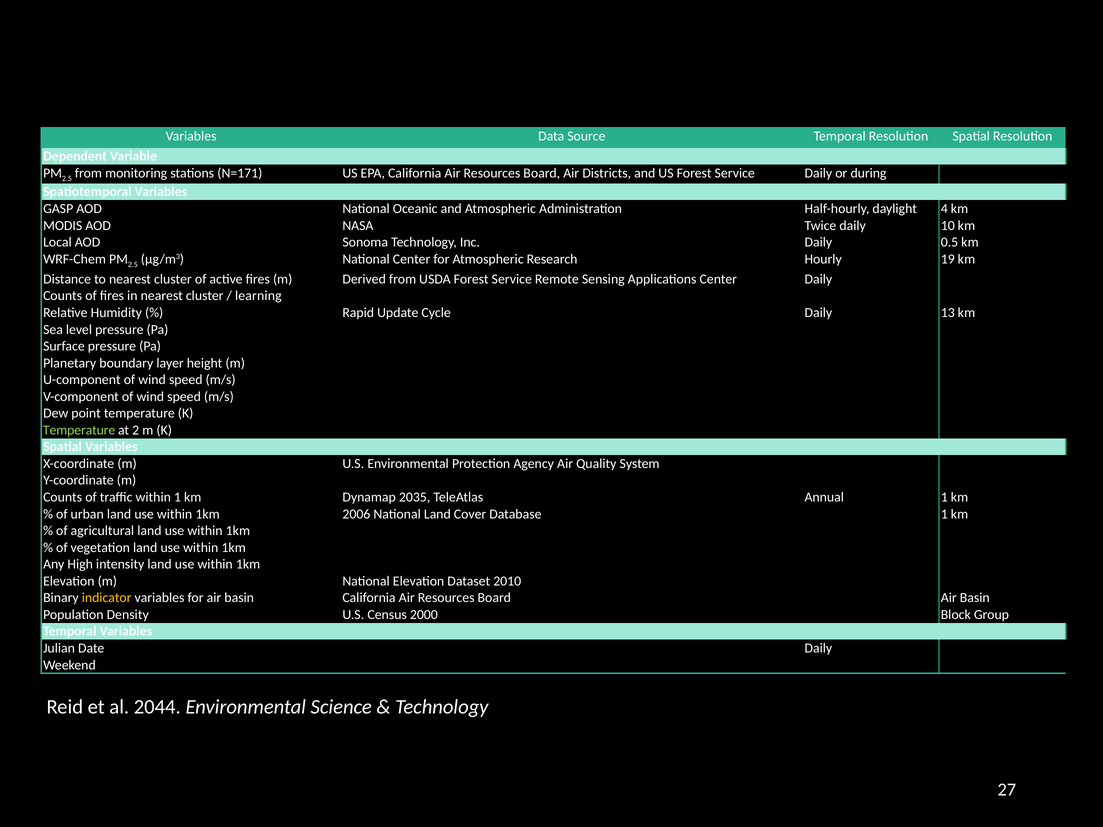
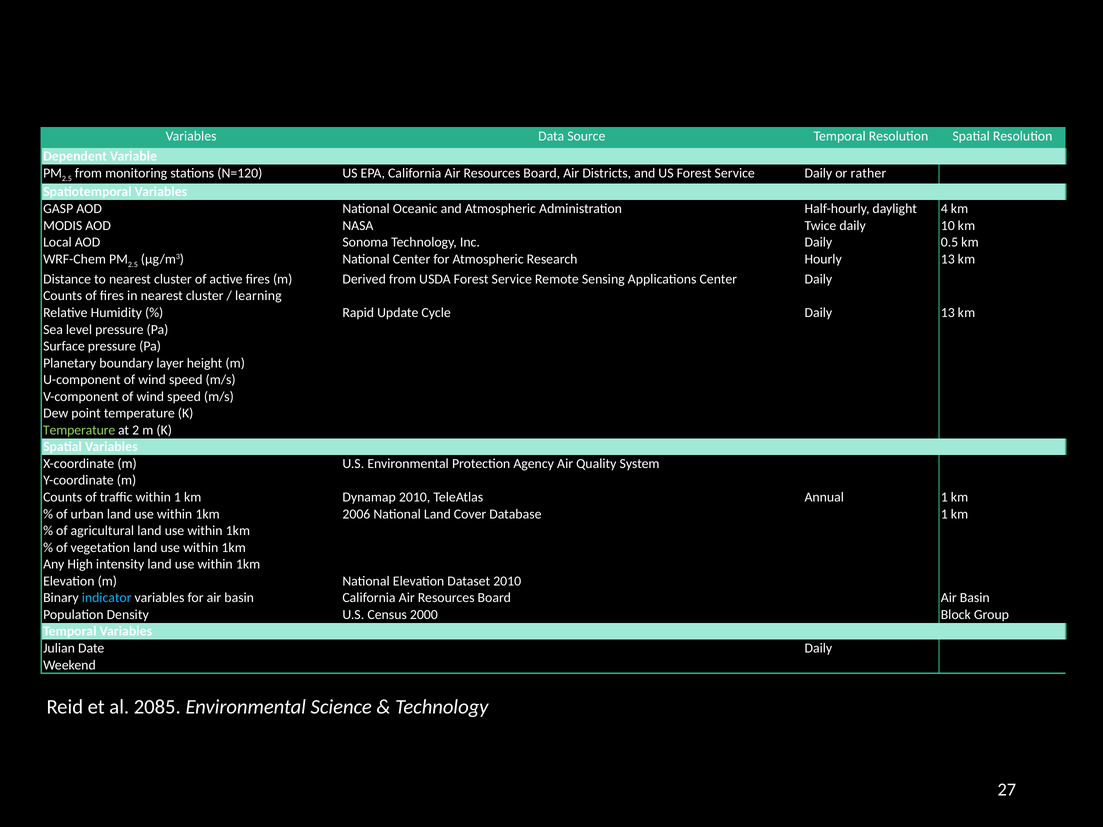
N=171: N=171 -> N=120 (240, 173)
during: during -> rather (868, 173)
Hourly 19: 19 -> 13 (948, 259)
Dynamap 2035: 2035 -> 2010 (415, 497)
indicator colour: yellow -> light blue (107, 598)
2044: 2044 -> 2085 (157, 707)
